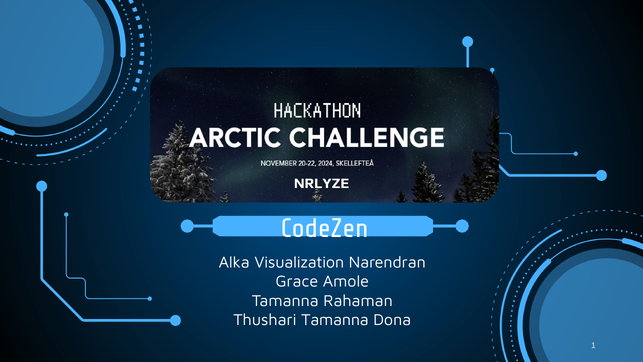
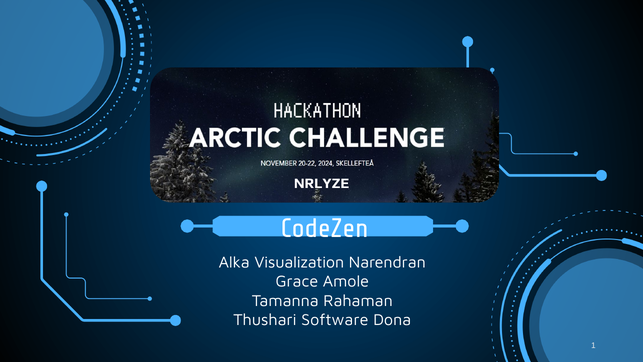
Thushari Tamanna: Tamanna -> Software (335, 320)
